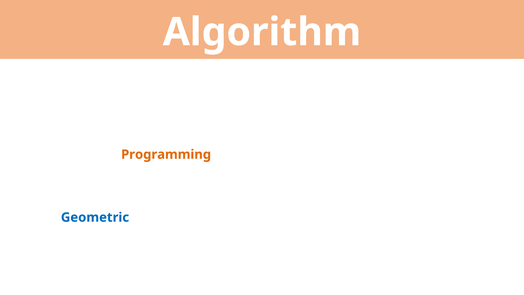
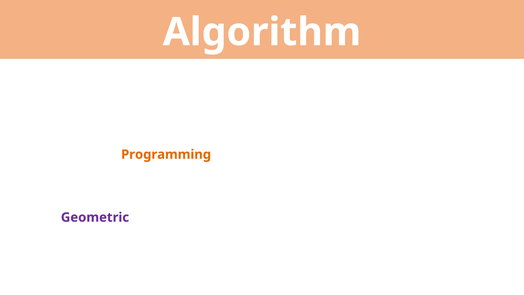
Geometric colour: blue -> purple (95, 217)
